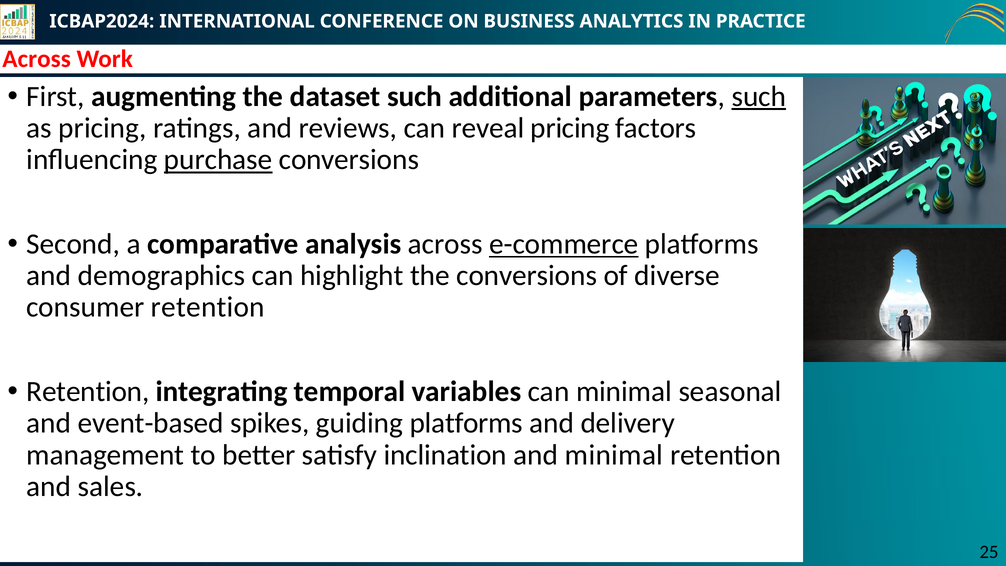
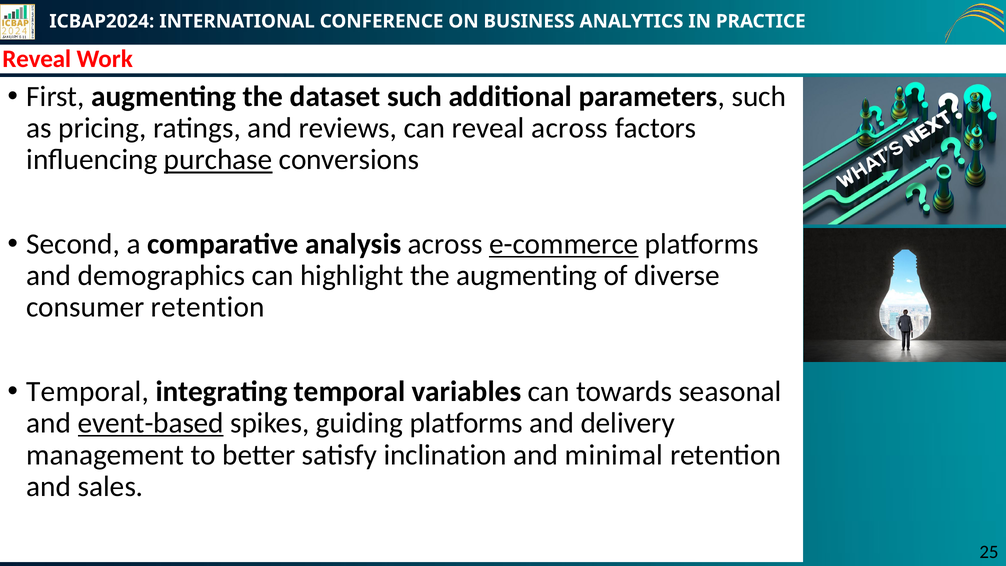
Across: Across -> Reveal (37, 59)
such underline: present -> none (759, 96)
reveal pricing: pricing -> across (570, 128)
the conversions: conversions -> augmenting (527, 276)
Retention: Retention -> Temporal (88, 391)
can minimal: minimal -> towards (624, 391)
event-based underline: none -> present (151, 423)
